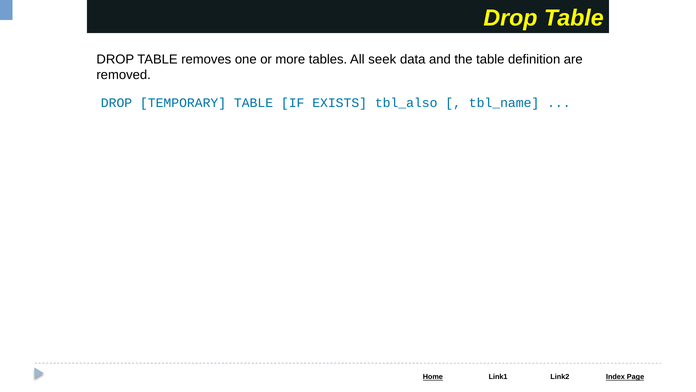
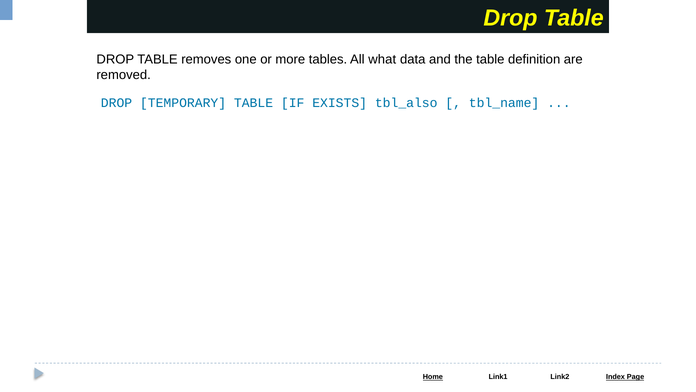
seek: seek -> what (382, 59)
